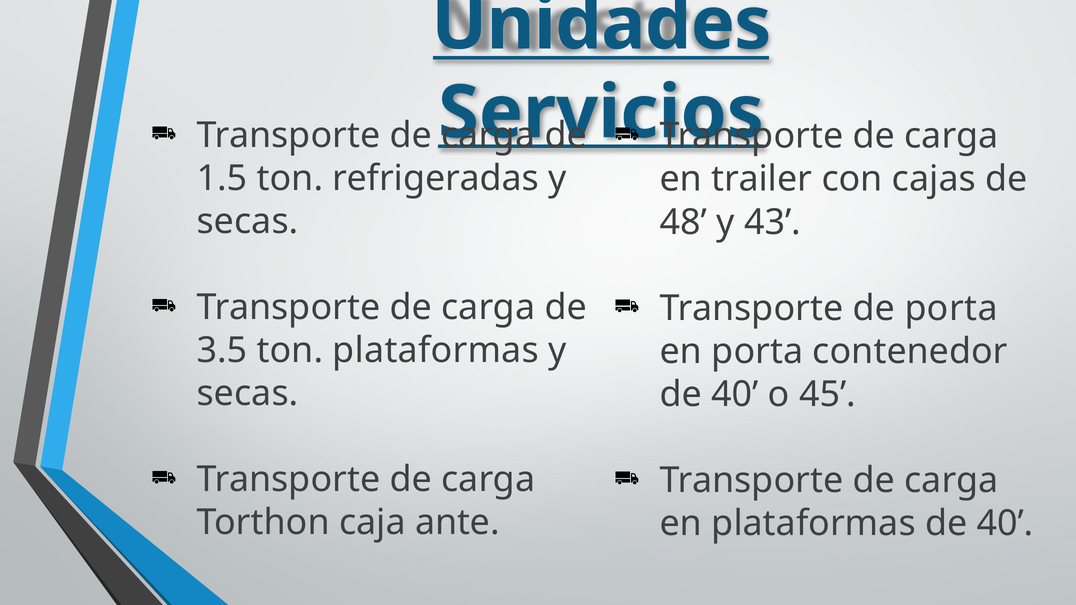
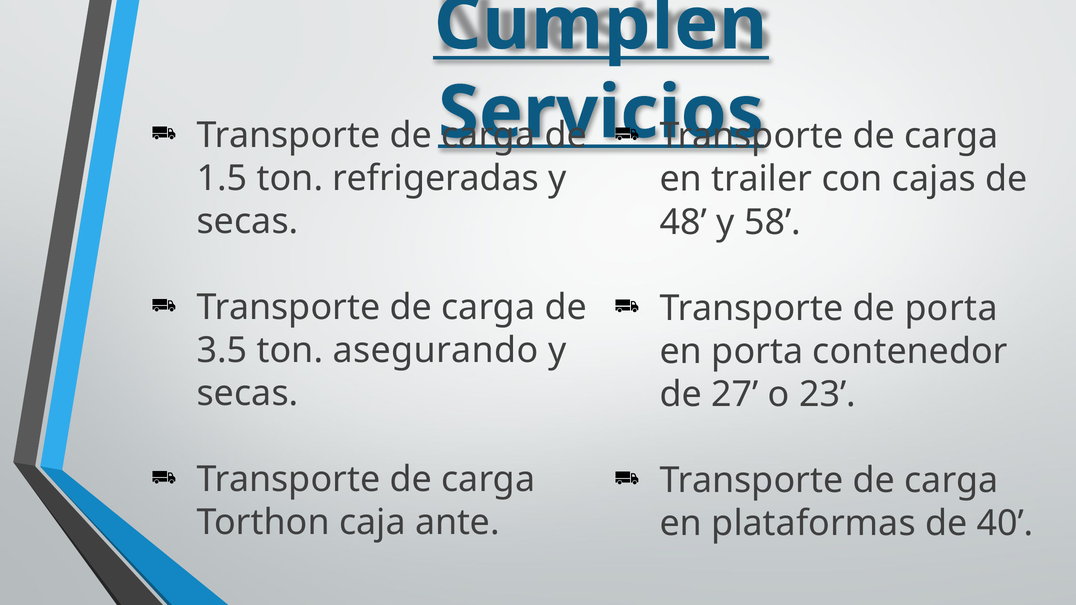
Unidades: Unidades -> Cumplen (601, 24)
43: 43 -> 58 (772, 222)
ton plataformas: plataformas -> asegurando (436, 351)
40: 40 -> 27 (735, 394)
45: 45 -> 23 (827, 394)
